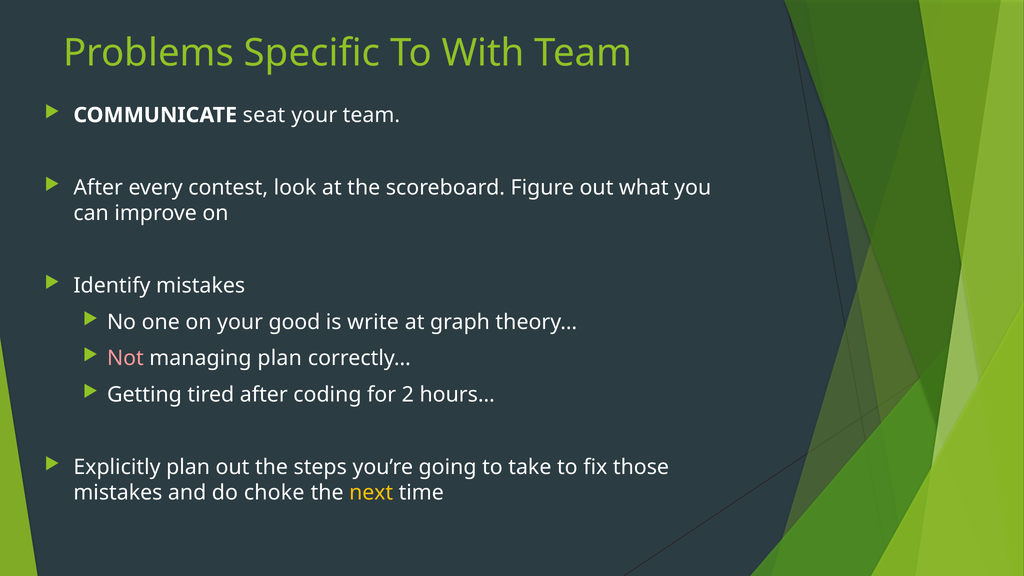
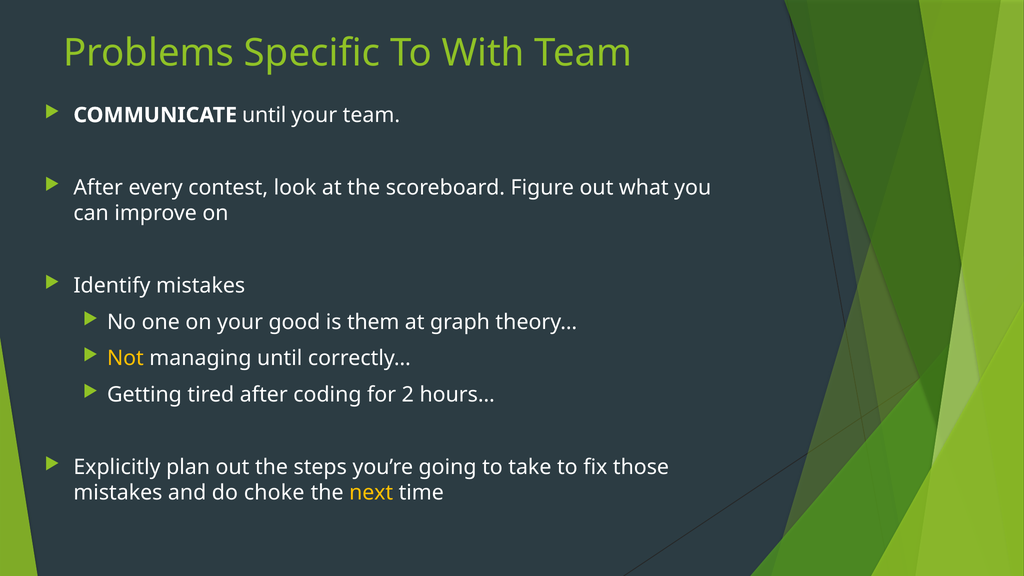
COMMUNICATE seat: seat -> until (264, 115)
write: write -> them (373, 322)
Not colour: pink -> yellow (125, 358)
managing plan: plan -> until (280, 358)
